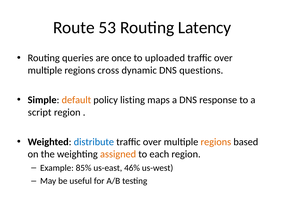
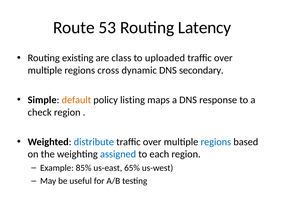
queries: queries -> existing (78, 58)
once: once -> class (121, 58)
questions: questions -> secondary (201, 70)
script: script -> check (40, 112)
regions colour: orange -> blue (216, 142)
assigned colour: orange -> blue (118, 154)
46%: 46% -> 65% (132, 168)
